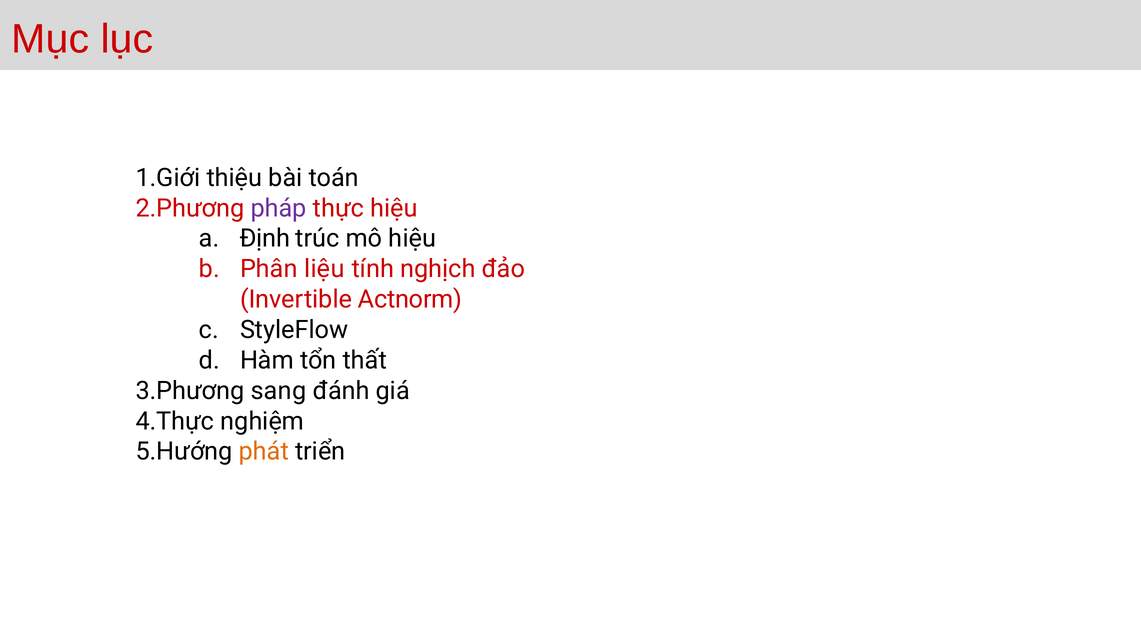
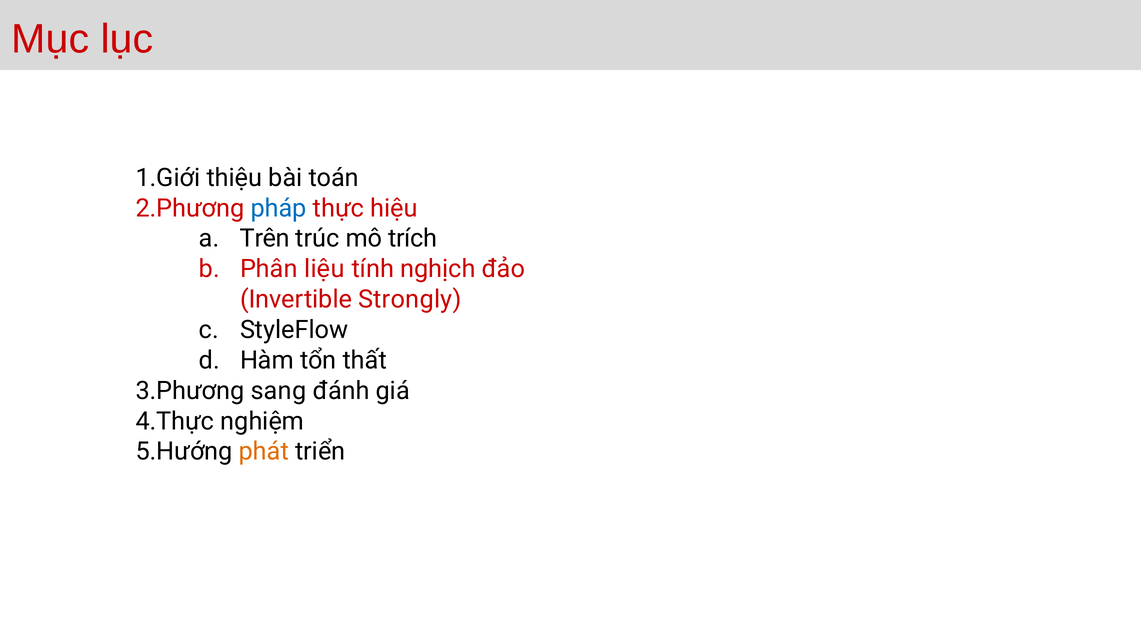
pháp colour: purple -> blue (279, 208)
Định: Định -> Trên (265, 239)
mô hiệu: hiệu -> trích (413, 239)
Actnorm: Actnorm -> Strongly (410, 299)
